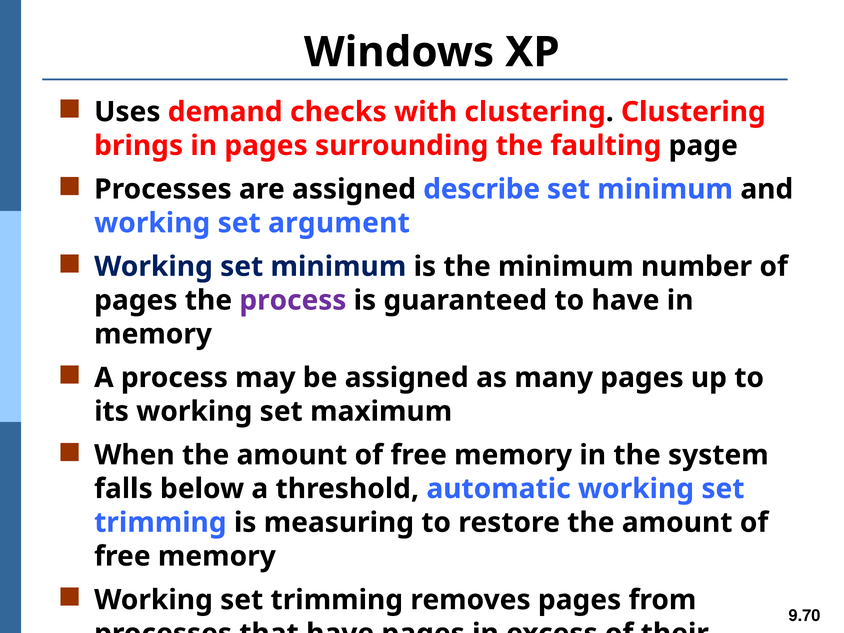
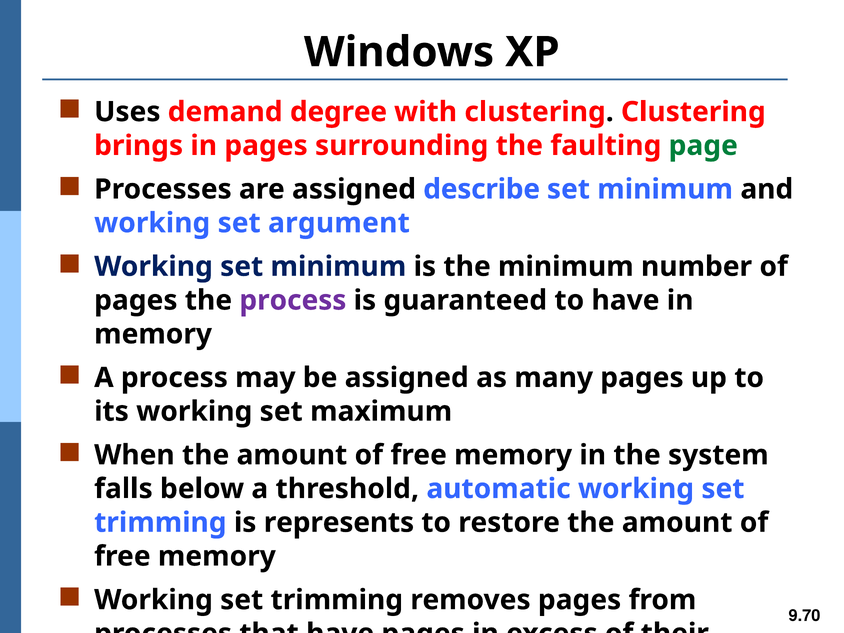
checks: checks -> degree (339, 112)
page colour: black -> green (703, 146)
measuring: measuring -> represents (339, 523)
